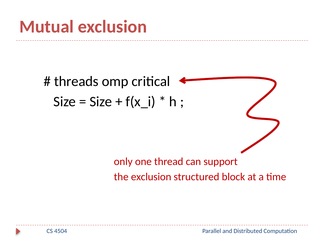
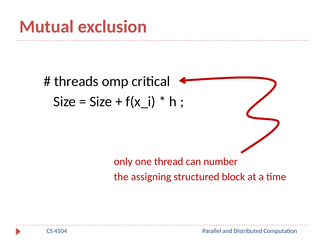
support: support -> number (221, 162)
the exclusion: exclusion -> assigning (151, 177)
